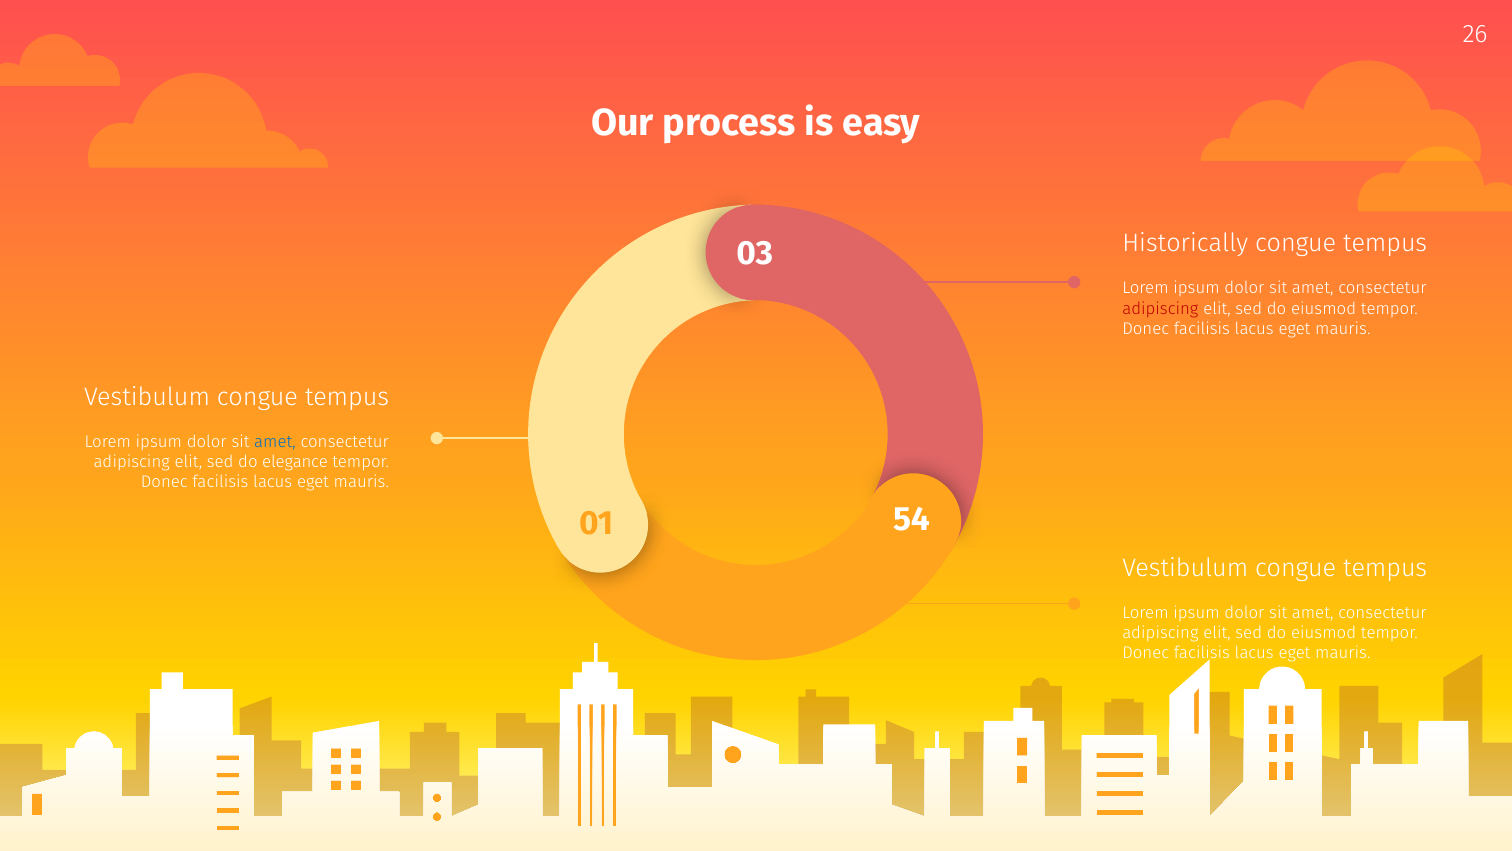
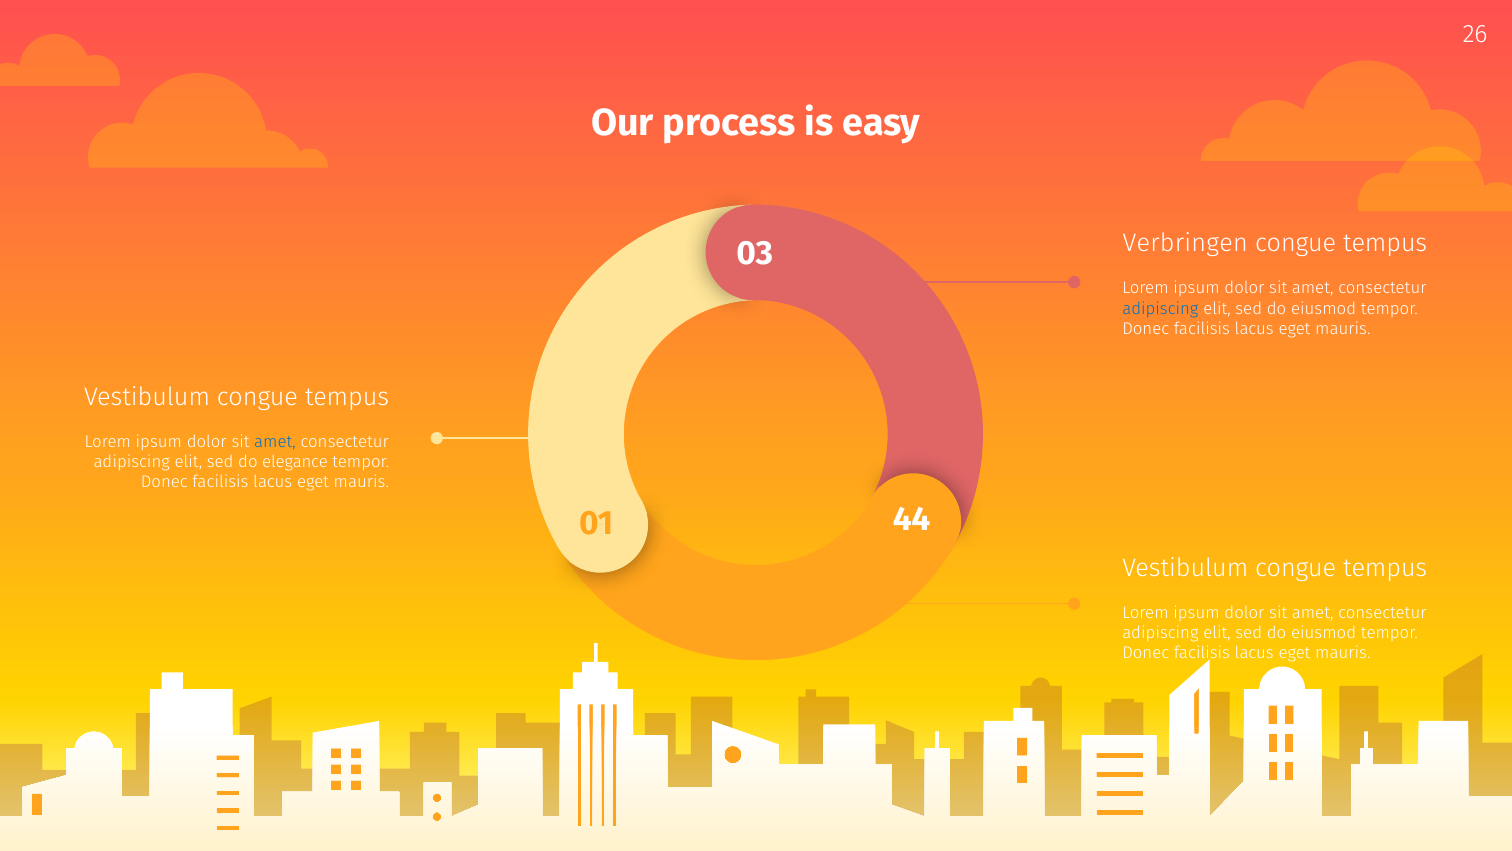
Historically: Historically -> Verbringen (1185, 243)
adipiscing colour: red -> blue (1160, 308)
54: 54 -> 44 (912, 519)
